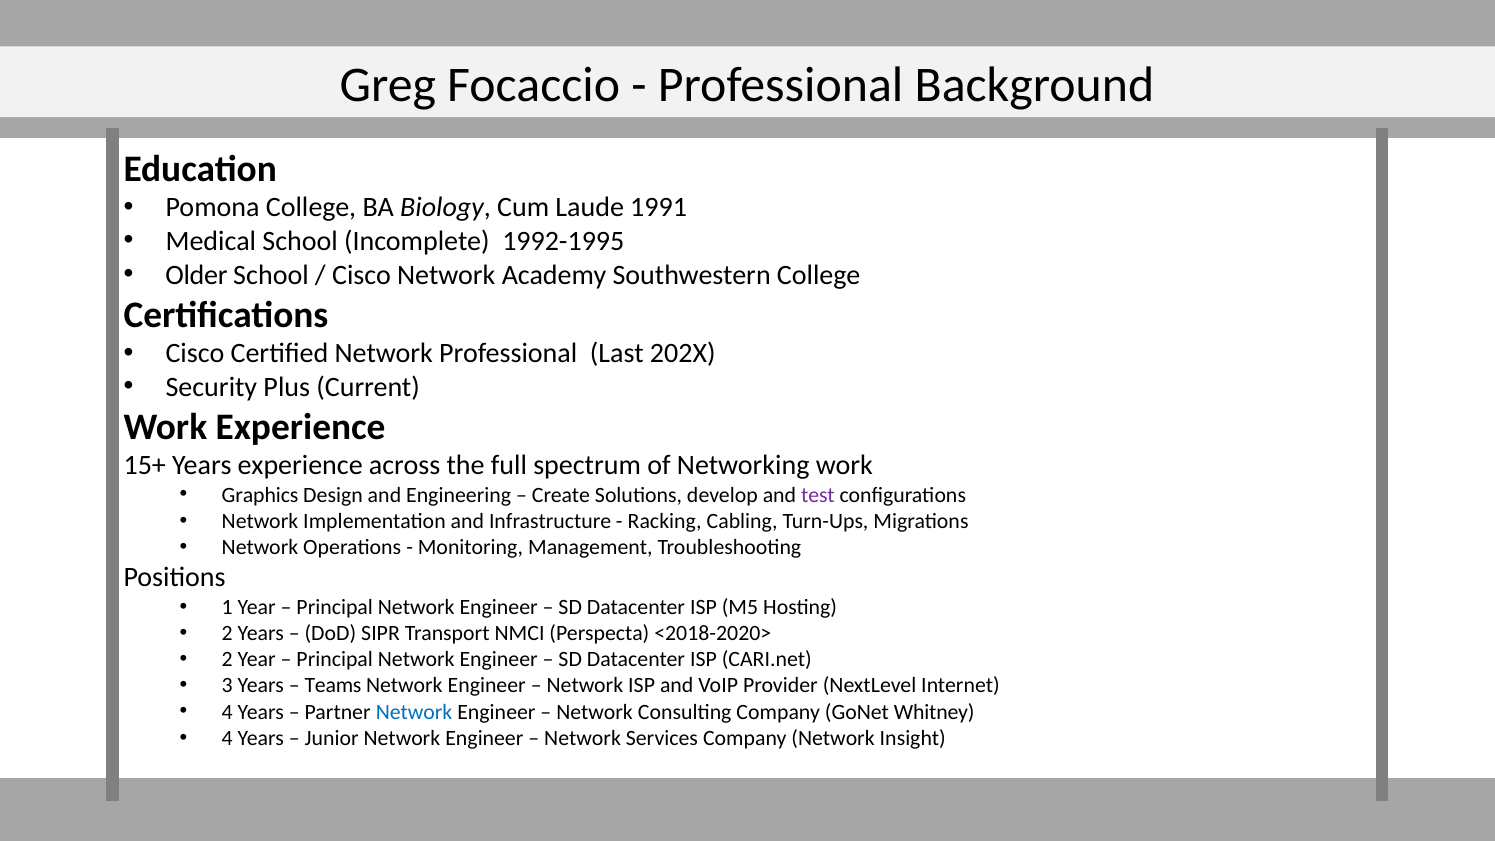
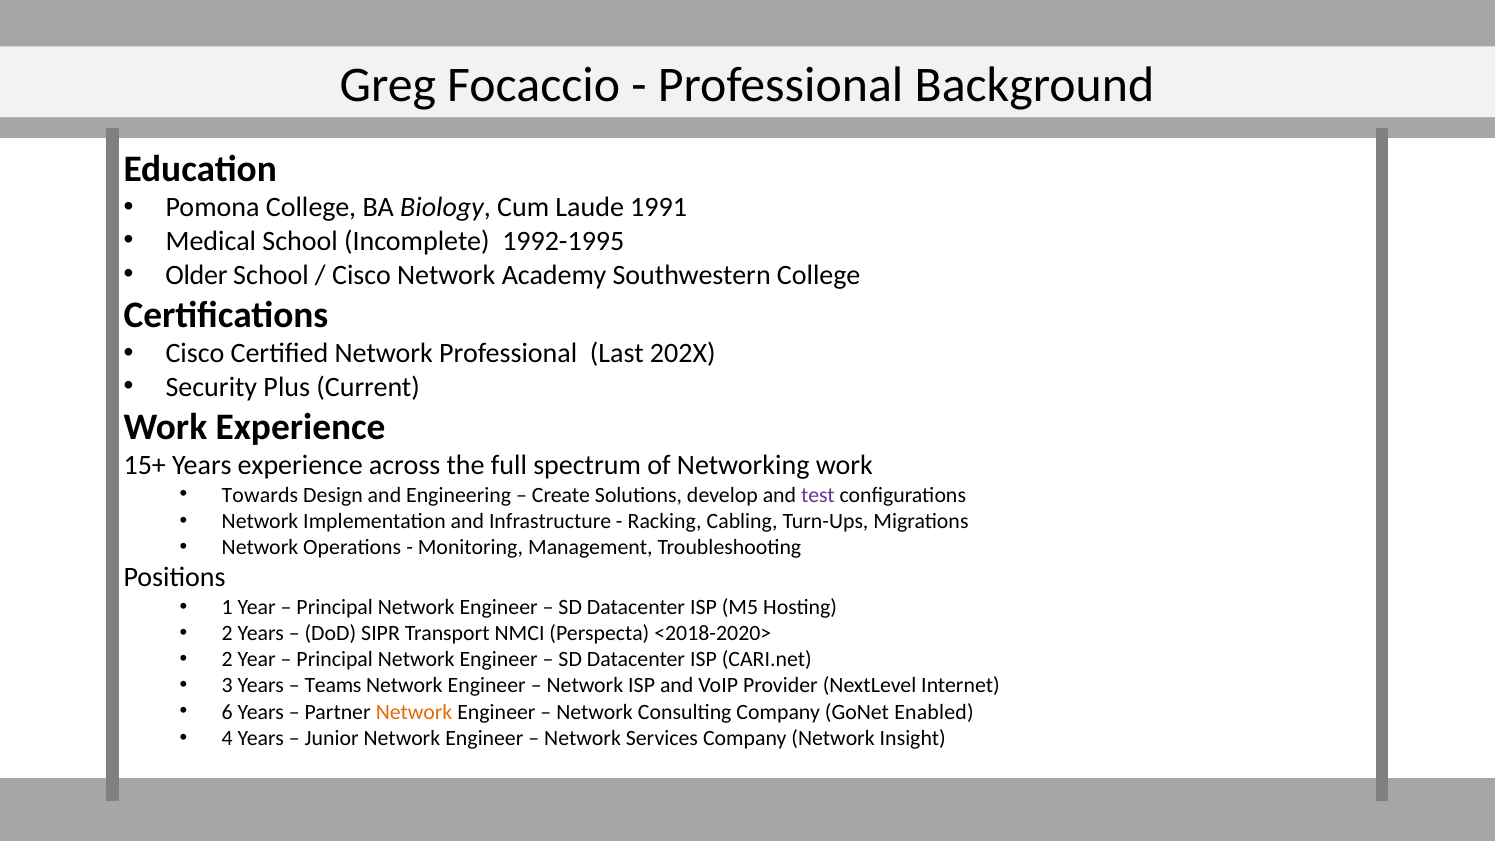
Graphics: Graphics -> Towards (260, 495)
4: 4 -> 6 (227, 712)
Network colour: blue -> orange (414, 712)
Whitney: Whitney -> Enabled (934, 712)
